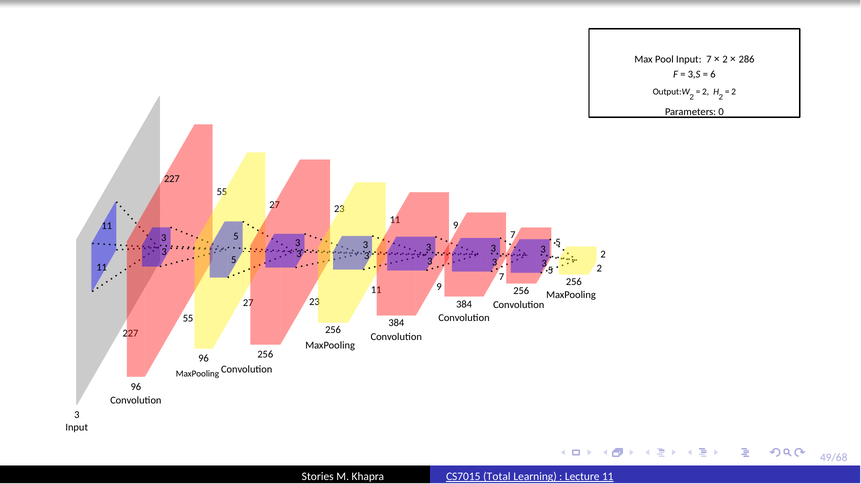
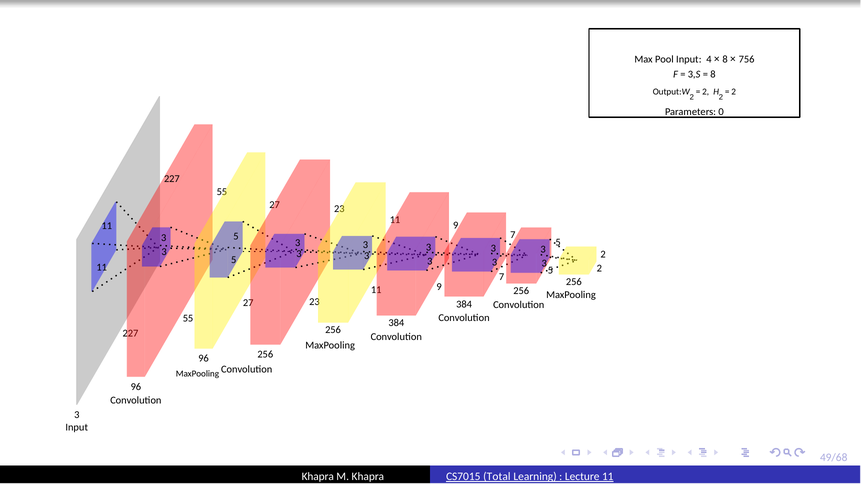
Input 7: 7 -> 4 (709, 59)
2: 2 -> 8 (725, 59)
286: 286 -> 756 (747, 59)
6: 6 -> 8 (713, 74)
Stories: Stories -> Khapra (318, 477)
